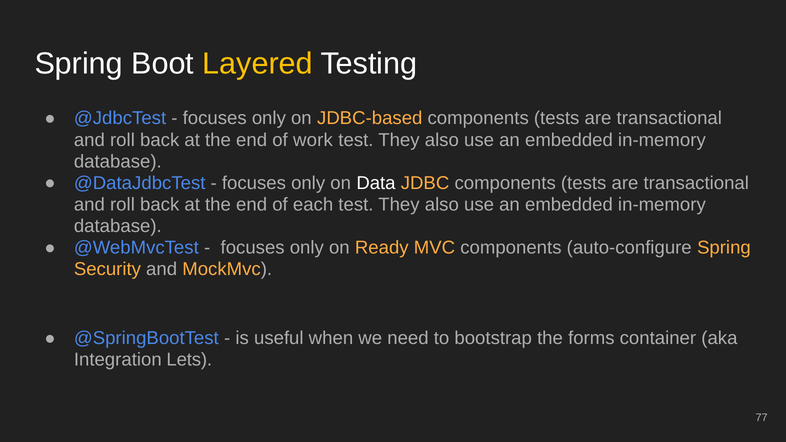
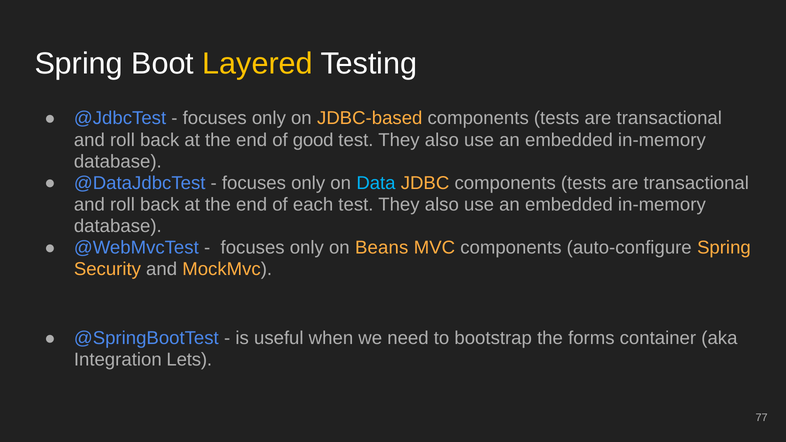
work: work -> good (313, 140)
Data colour: white -> light blue (376, 183)
Ready: Ready -> Beans (382, 248)
